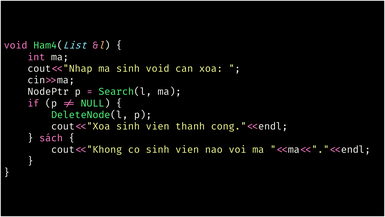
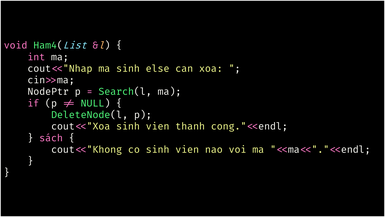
sinh void: void -> else (158, 69)
